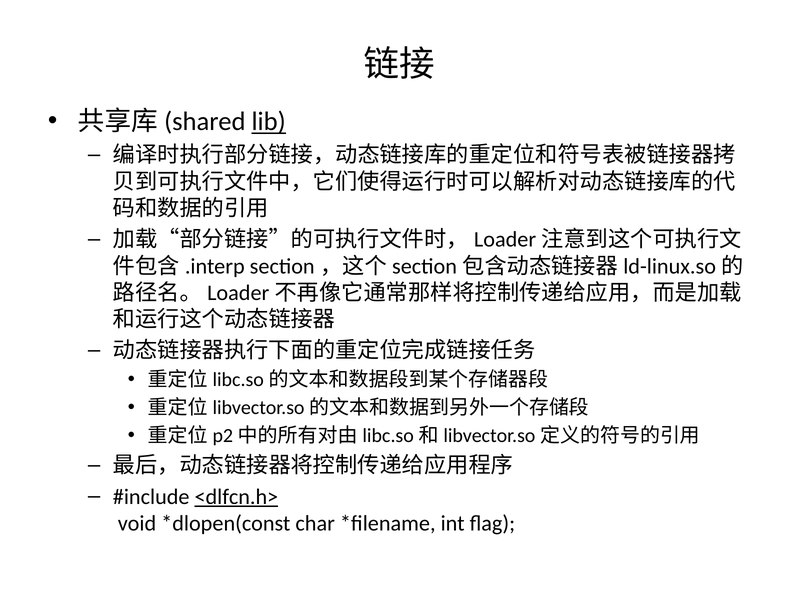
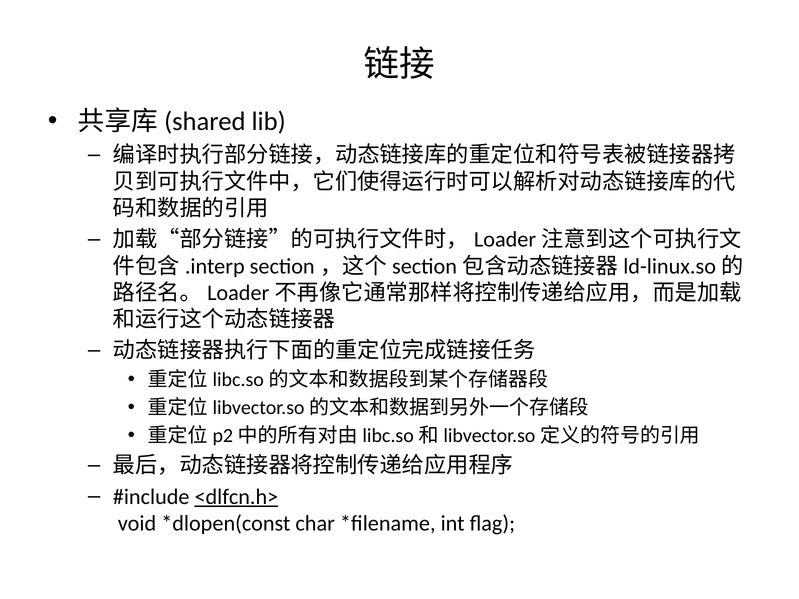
lib underline: present -> none (269, 122)
